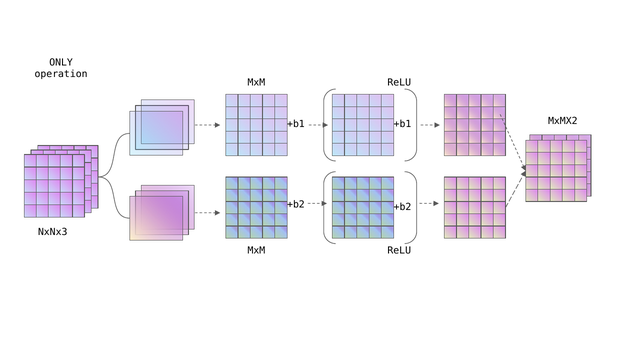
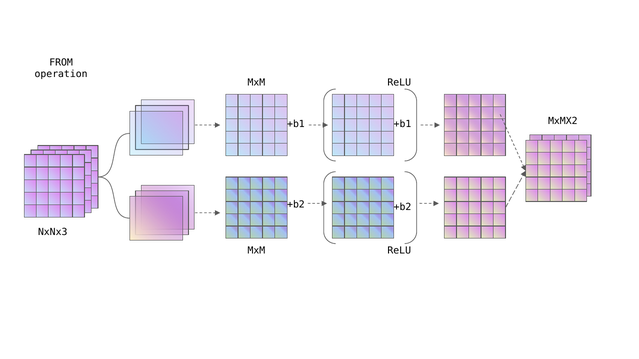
ONLY: ONLY -> FROM (61, 62)
